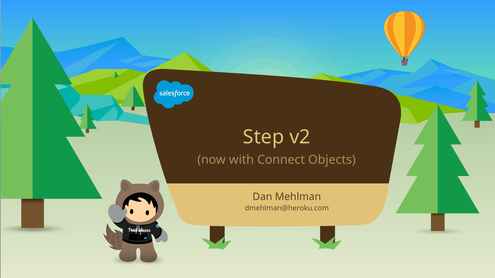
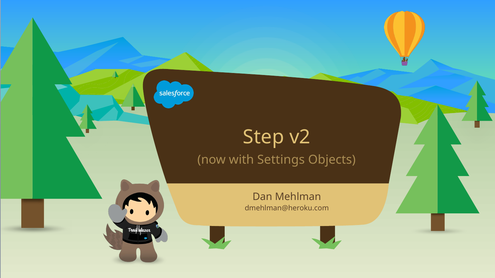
Connect: Connect -> Settings (281, 160)
